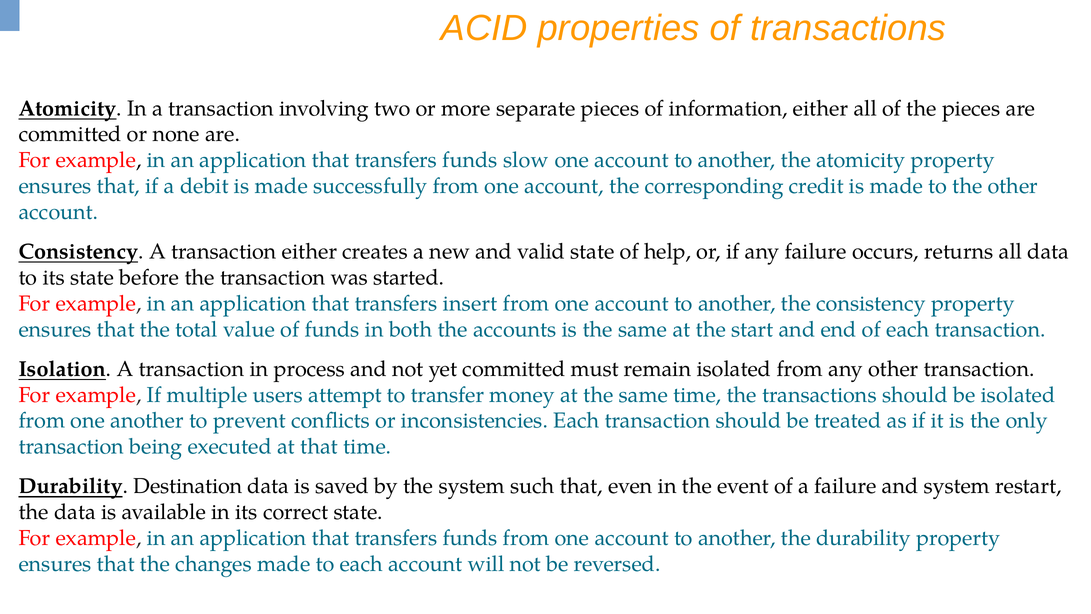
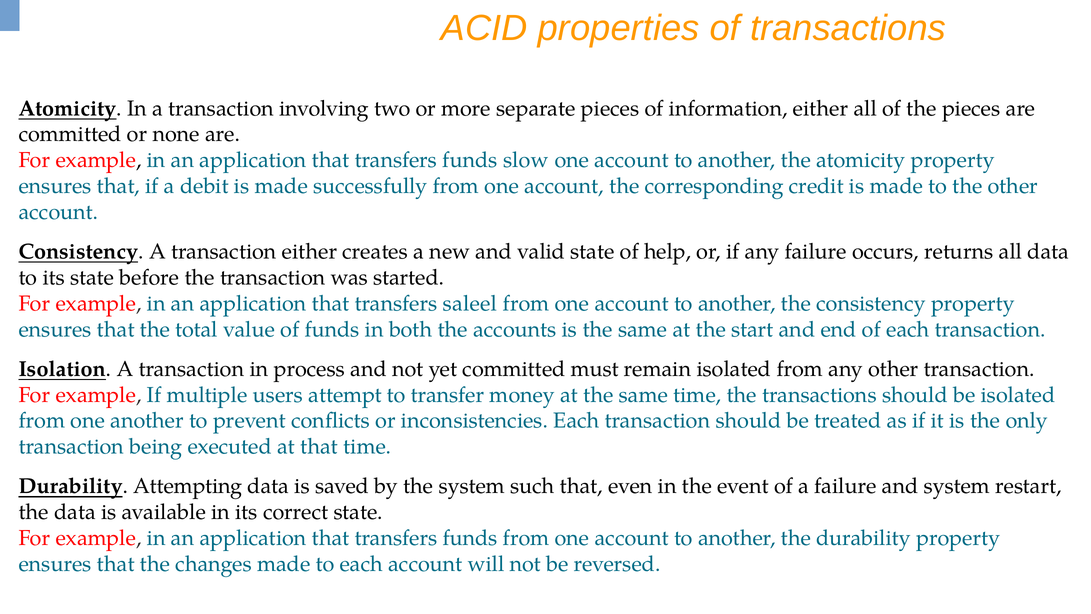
insert: insert -> saleel (470, 303)
Destination: Destination -> Attempting (188, 486)
